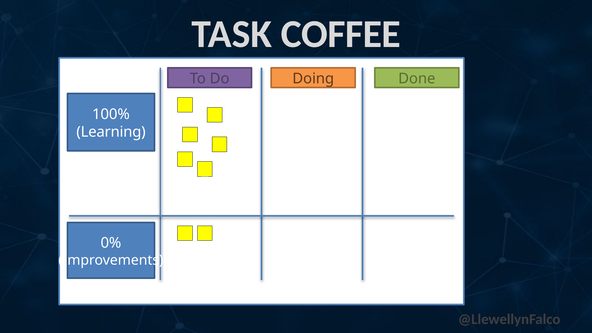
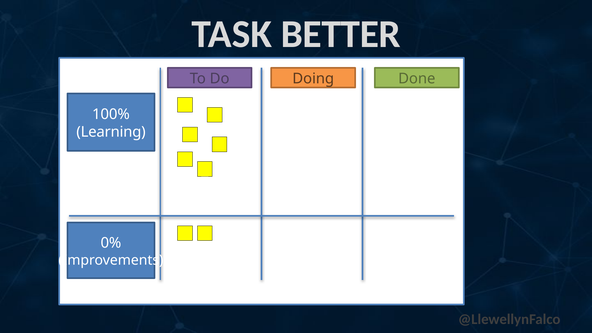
COFFEE: COFFEE -> BETTER (341, 34)
